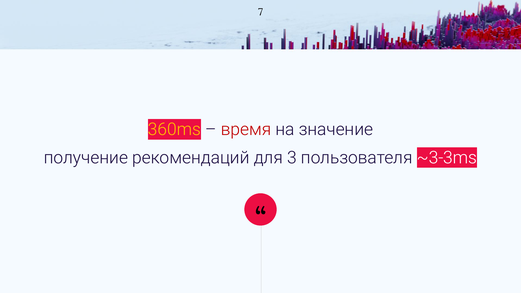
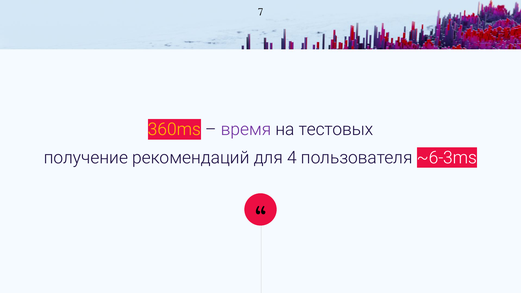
время colour: red -> purple (246, 130)
значение: значение -> тестовых (336, 130)
3: 3 -> 4 (292, 158)
~3-3ms: ~3-3ms -> ~6-3ms (447, 158)
